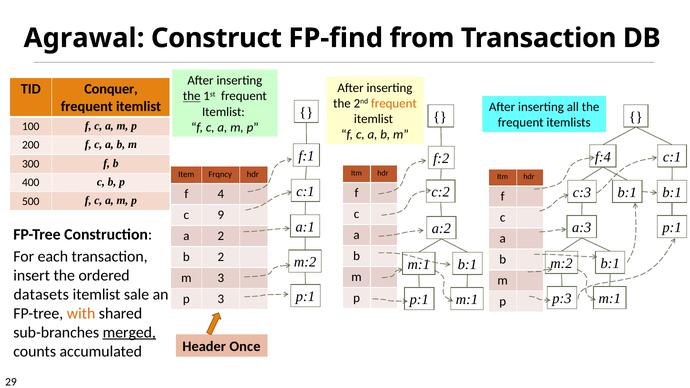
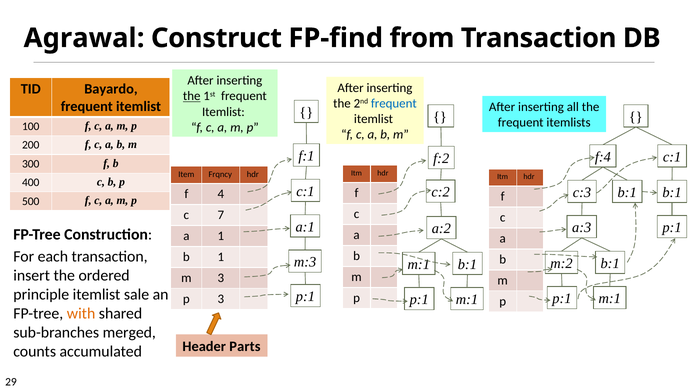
Conquer: Conquer -> Bayardo (111, 89)
frequent colour: orange -> blue (394, 104)
9: 9 -> 7 (221, 215)
a 2: 2 -> 1 (221, 236)
b 2: 2 -> 1 (221, 257)
m:2: m:2 -> m:3 (305, 262)
datasets: datasets -> principle (41, 295)
p:3: p:3 -> p:1 (562, 299)
merged underline: present -> none (129, 332)
Once: Once -> Parts (245, 347)
